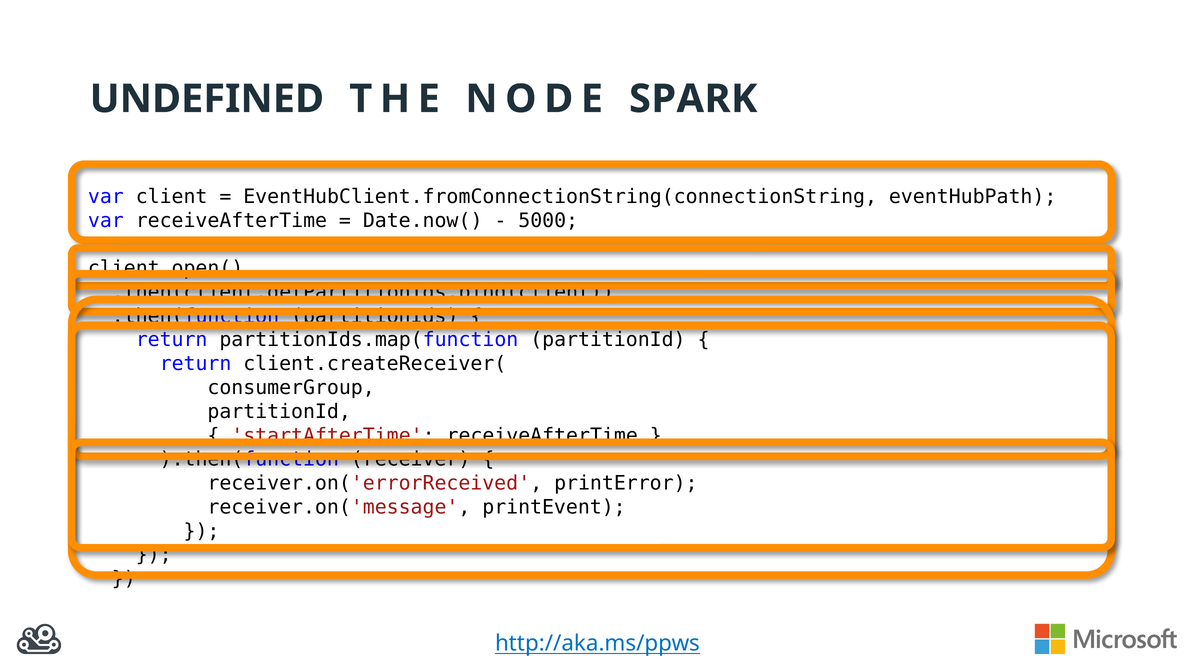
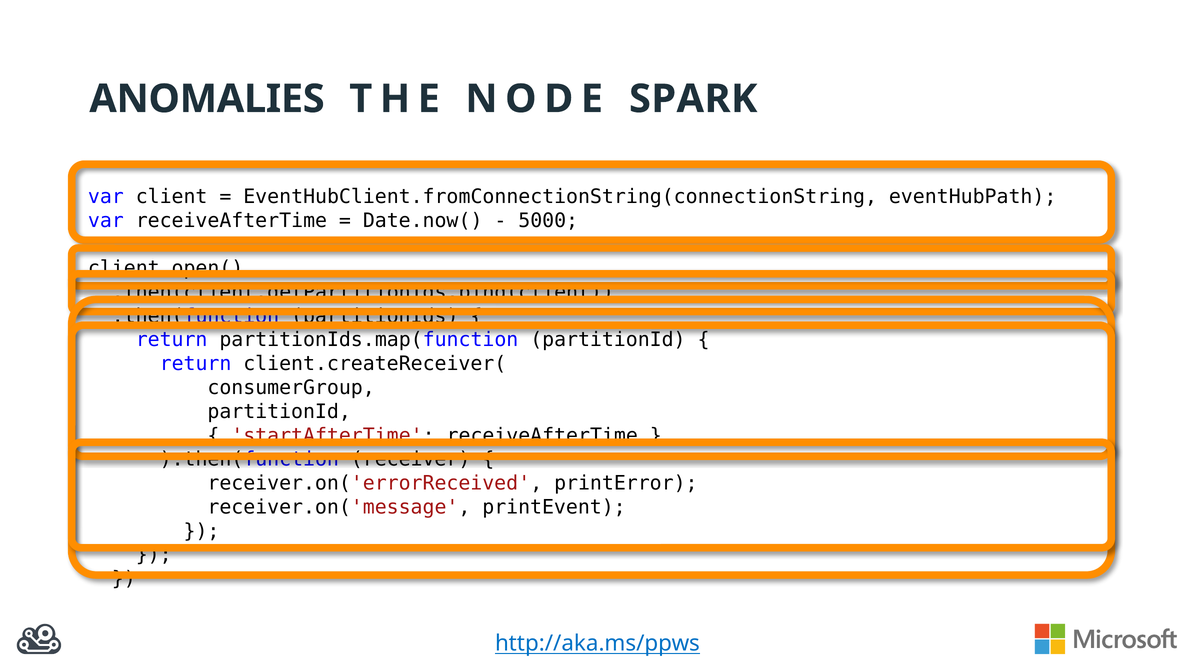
UNDEFINED: UNDEFINED -> ANOMALIES (207, 99)
